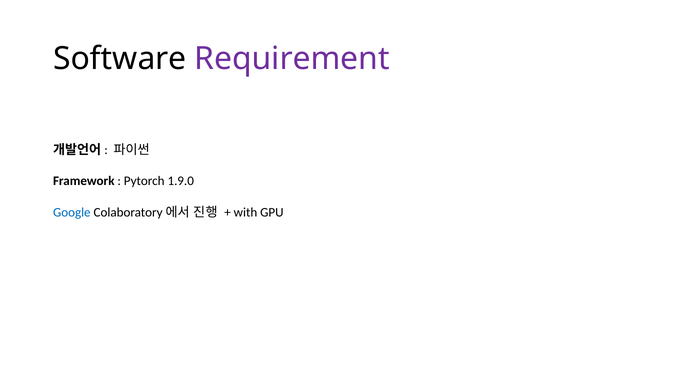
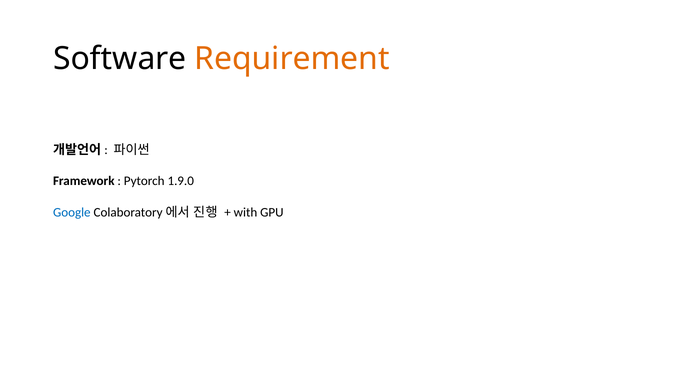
Requirement colour: purple -> orange (292, 59)
